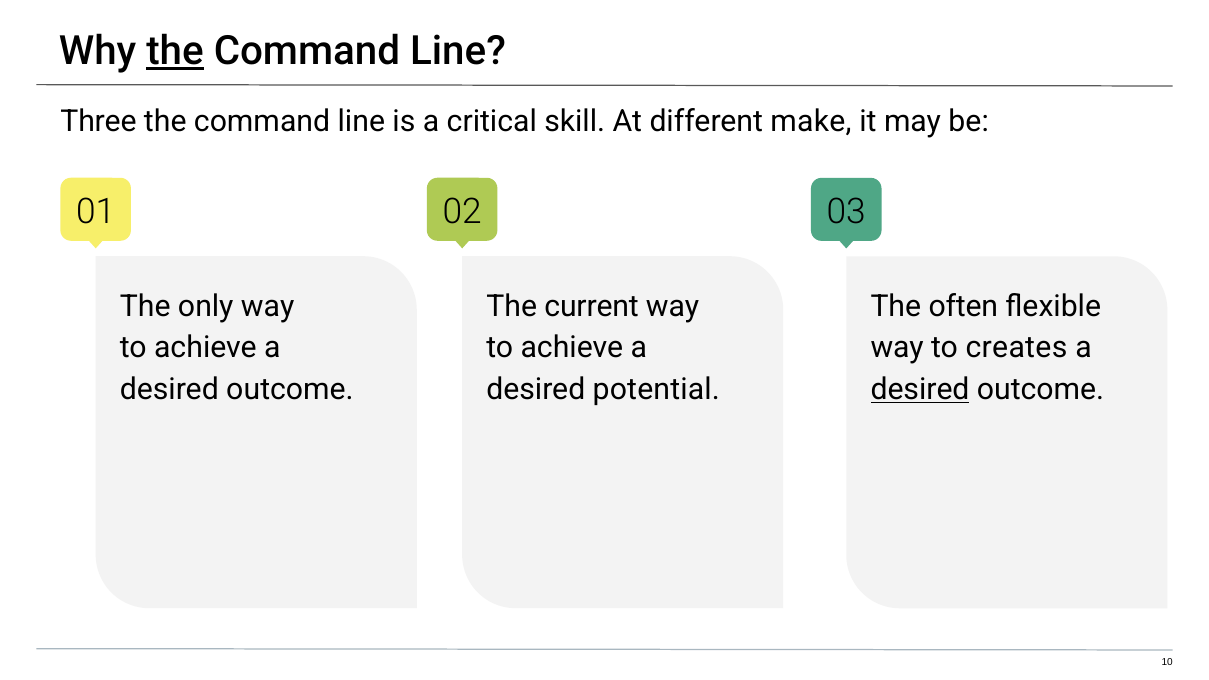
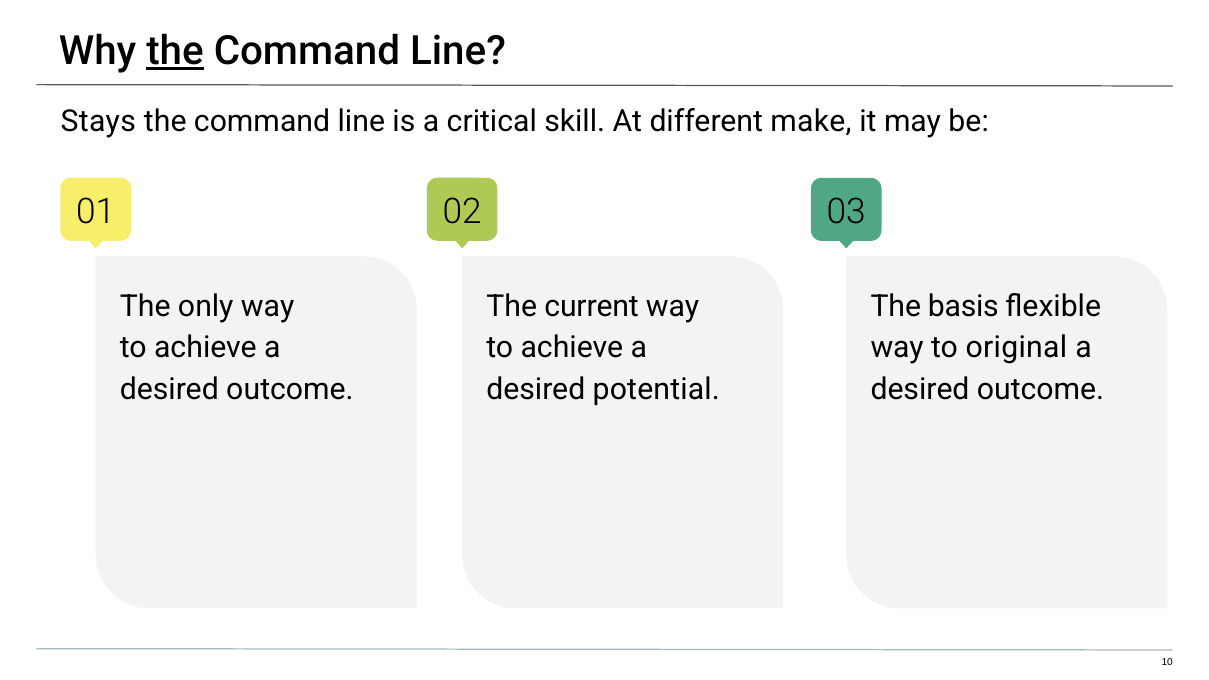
Three: Three -> Stays (98, 122)
often: often -> basis (963, 306)
creates: creates -> original (1016, 348)
desired underline: present -> none (920, 390)
